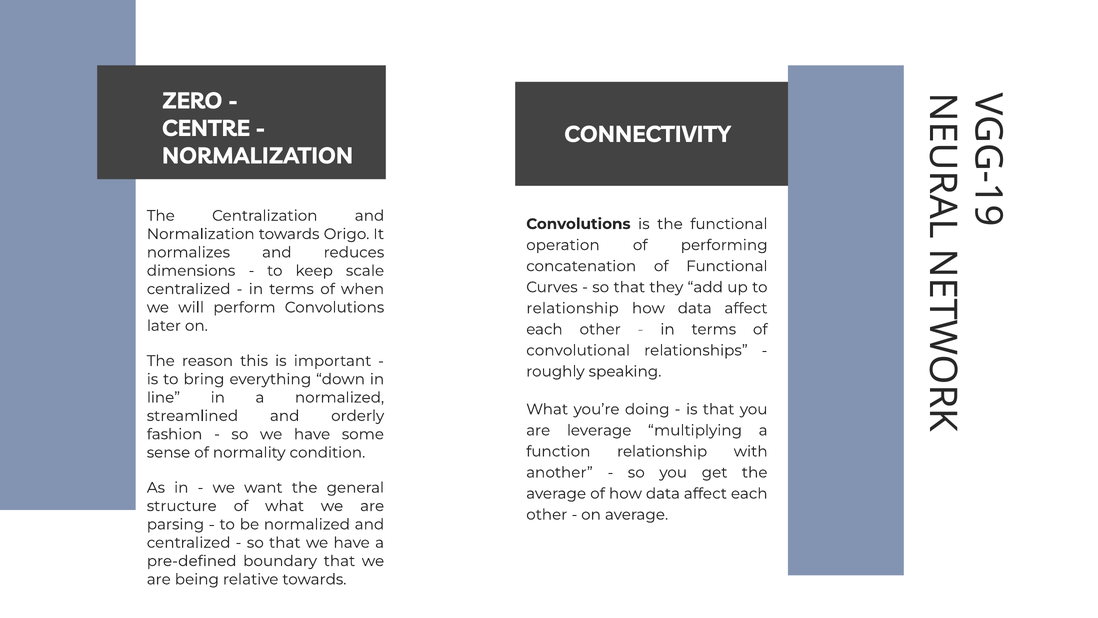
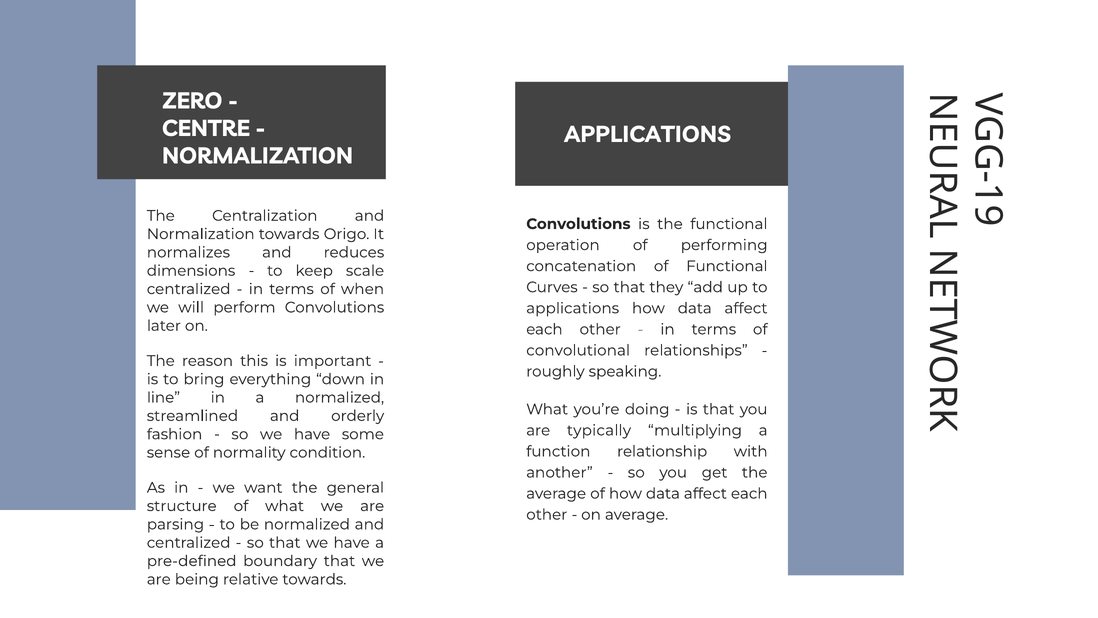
CONNECTIVITY: CONNECTIVITY -> APPLICATIONS (648, 135)
relationship: relationship -> applications (573, 308)
leverage: leverage -> typically (599, 430)
